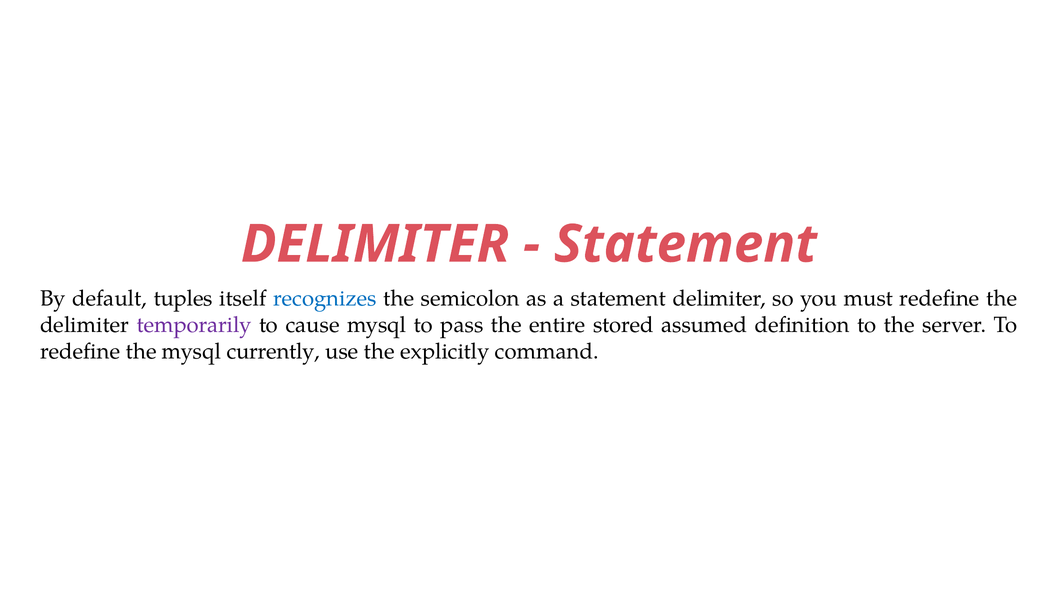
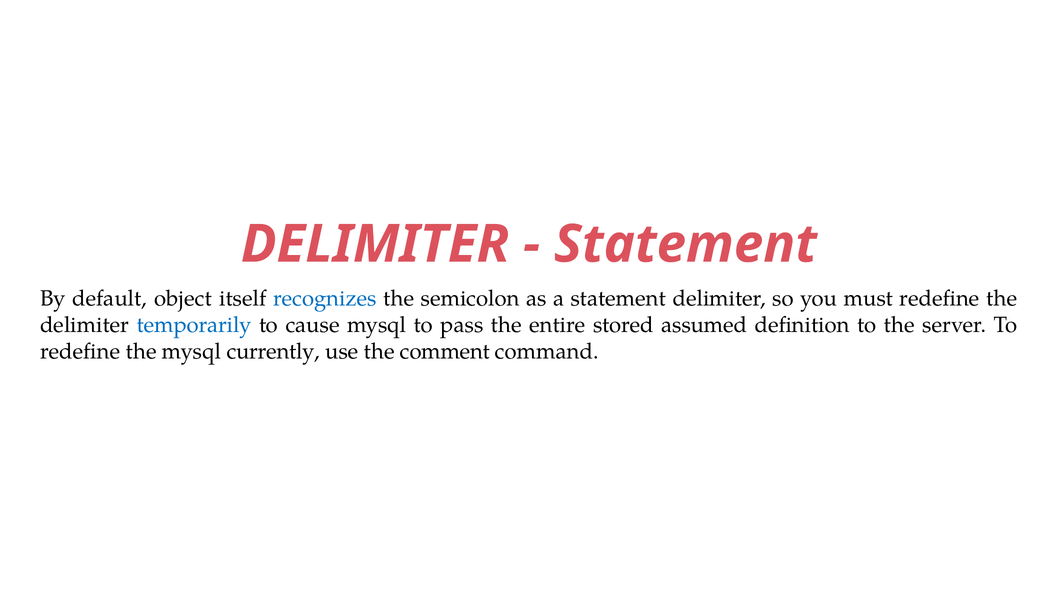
tuples: tuples -> object (183, 299)
temporarily colour: purple -> blue (194, 325)
explicitly: explicitly -> comment (445, 352)
